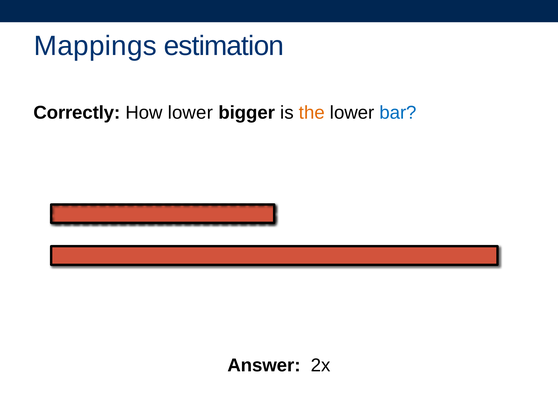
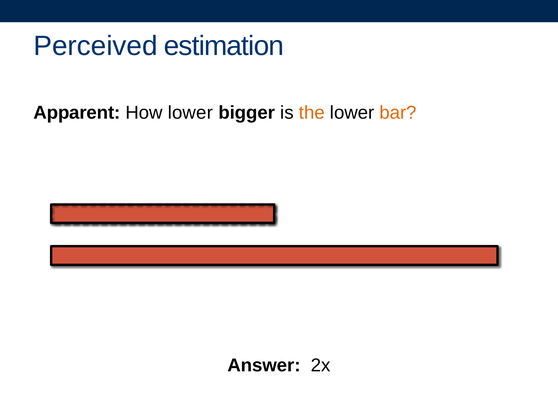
Mappings: Mappings -> Perceived (96, 46)
Correctly: Correctly -> Apparent (77, 113)
bar colour: blue -> orange (398, 113)
